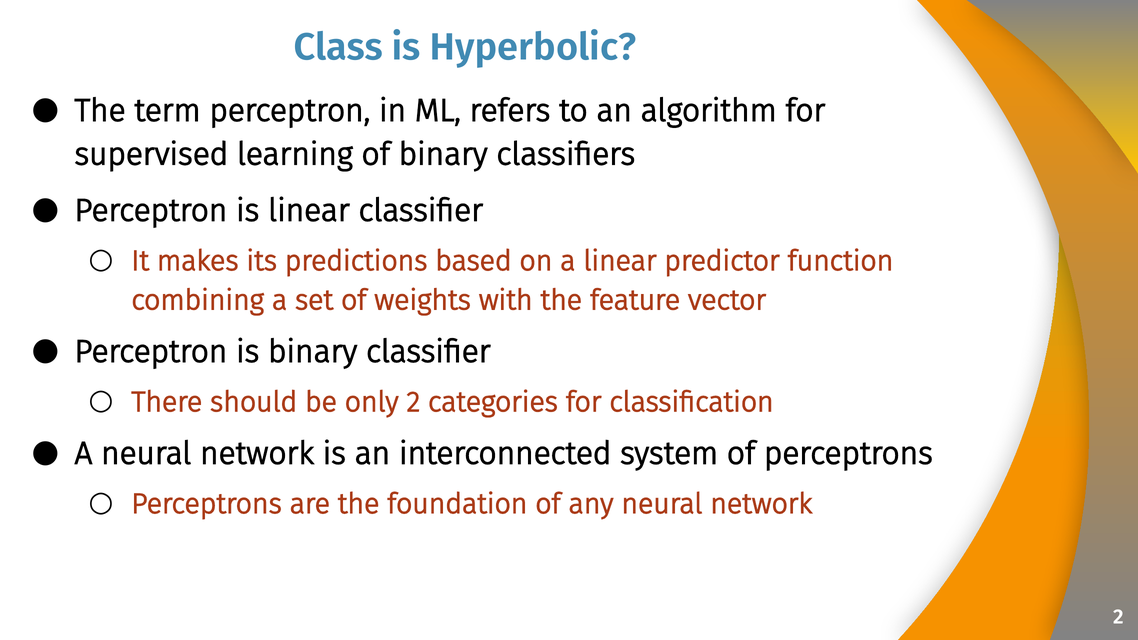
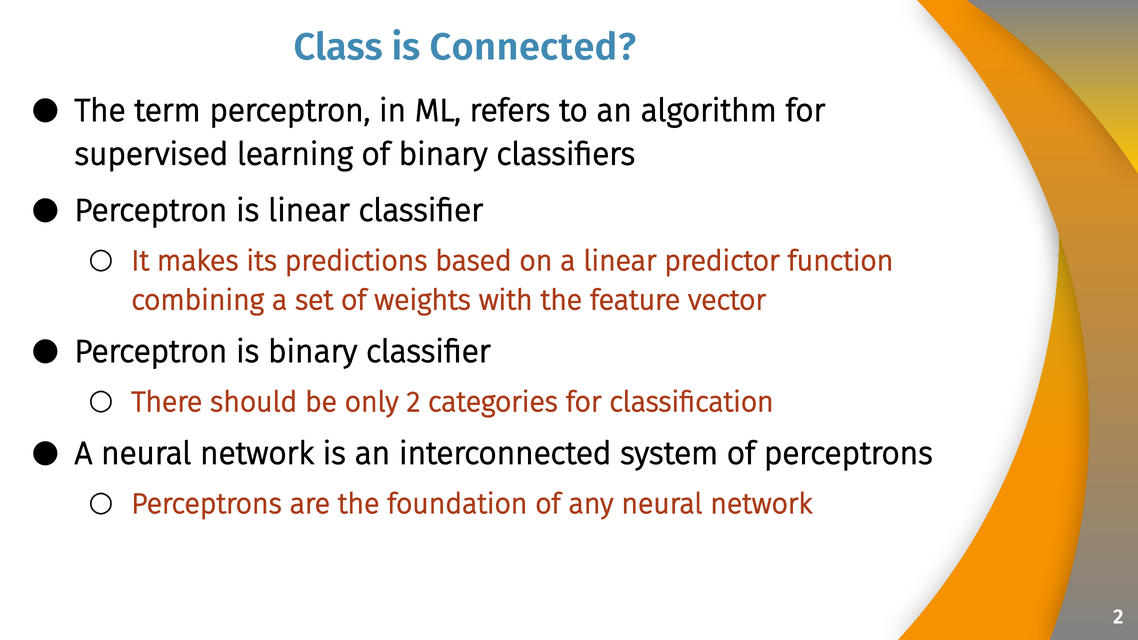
Hyperbolic: Hyperbolic -> Connected (533, 47)
